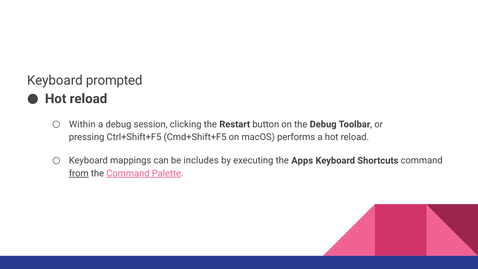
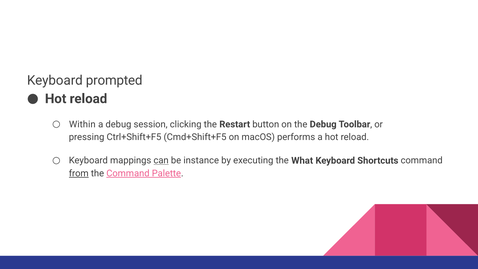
can underline: none -> present (161, 160)
includes: includes -> instance (201, 160)
Apps: Apps -> What (302, 160)
